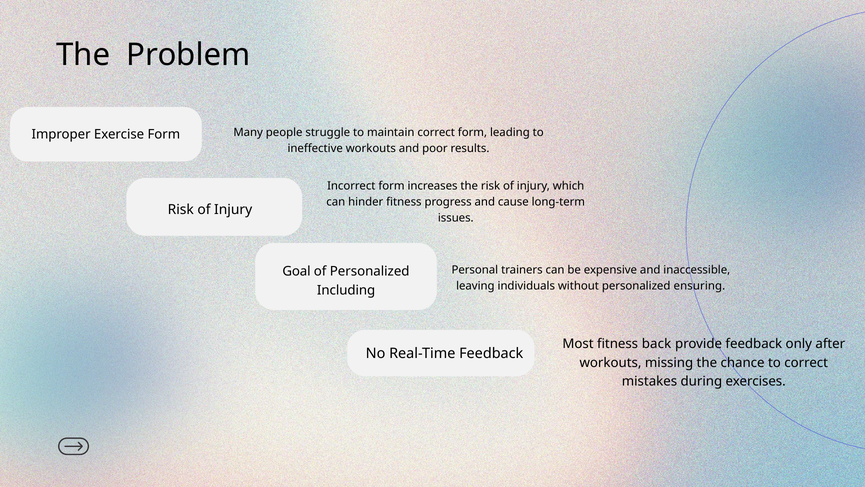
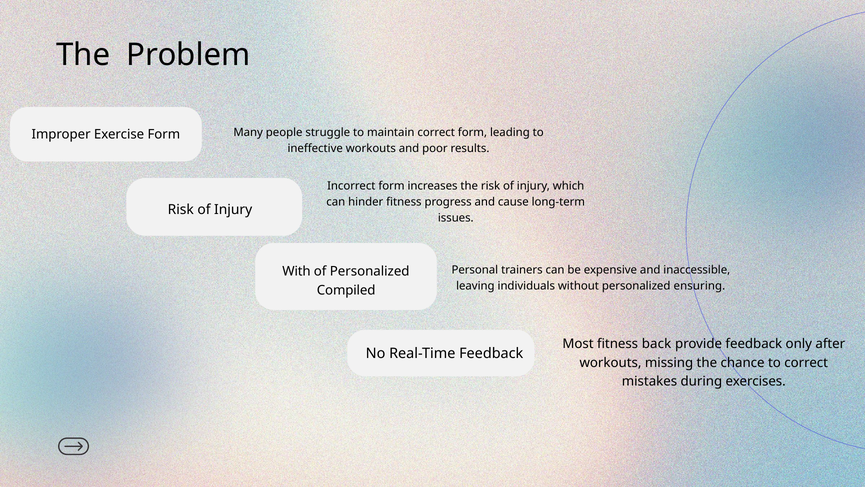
Goal: Goal -> With (297, 271)
Including: Including -> Compiled (346, 290)
